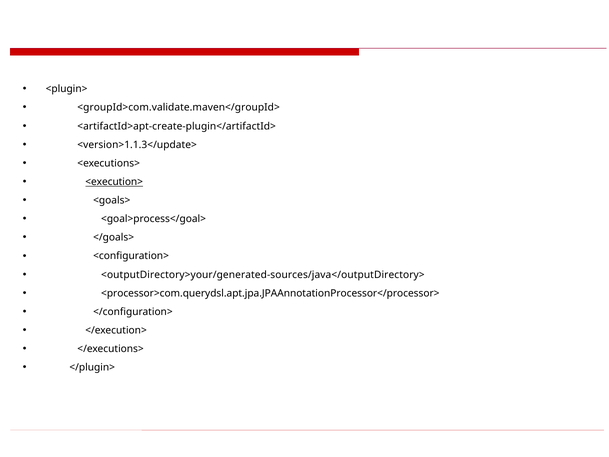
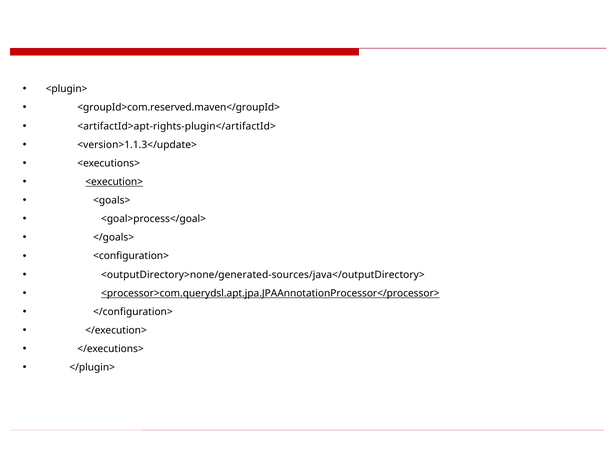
<groupId>com.validate.maven</groupId>: <groupId>com.validate.maven</groupId> -> <groupId>com.reserved.maven</groupId> (179, 108)
<artifactId>apt-create-plugin</artifactId>: <artifactId>apt-create-plugin</artifactId> -> <artifactId>apt-rights-plugin</artifactId> (177, 126)
<outputDirectory>your/generated-sources/java</outputDirectory>: <outputDirectory>your/generated-sources/java</outputDirectory> -> <outputDirectory>none/generated-sources/java</outputDirectory> (263, 275)
<processor>com.querydsl.apt.jpa.JPAAnnotationProcessor</processor> underline: none -> present (270, 293)
